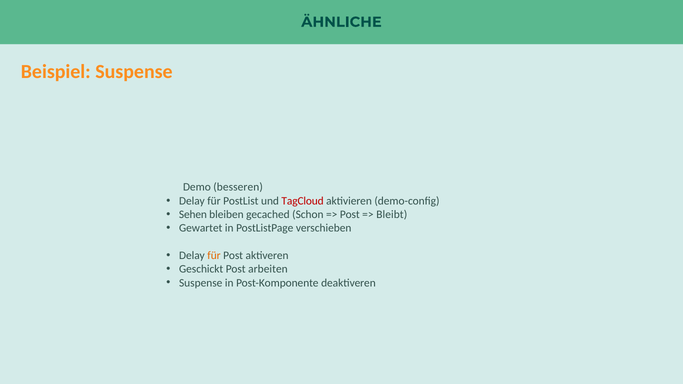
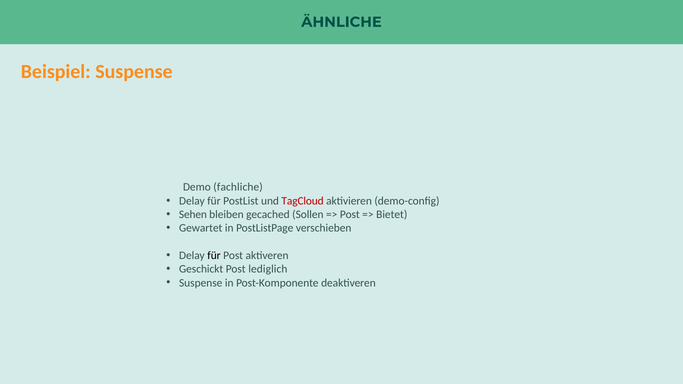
besseren: besseren -> fachliche (238, 187)
Schon: Schon -> Sollen (308, 215)
Bleibt: Bleibt -> Bietet (392, 215)
für colour: orange -> black (214, 256)
arbeiten: arbeiten -> lediglich (268, 269)
